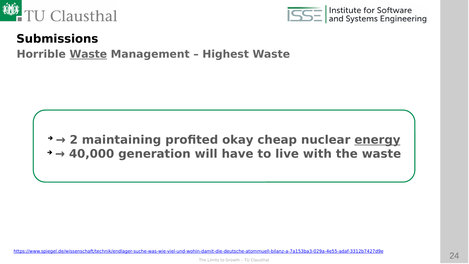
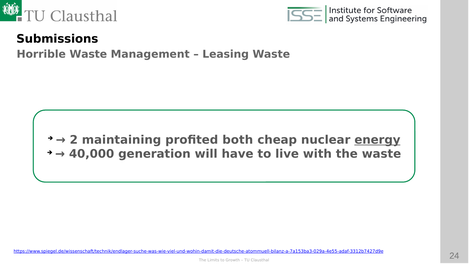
Waste underline: present -> none (88, 54)
Highest: Highest -> Leasing (226, 54)
okay: okay -> both (238, 140)
